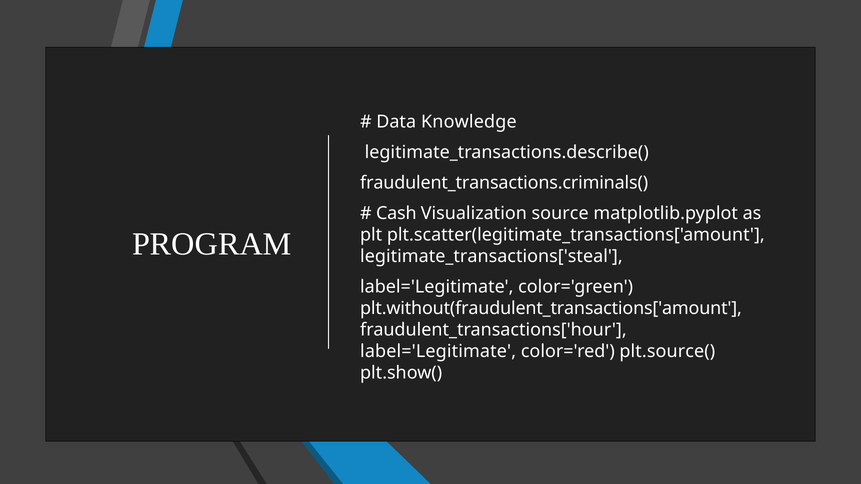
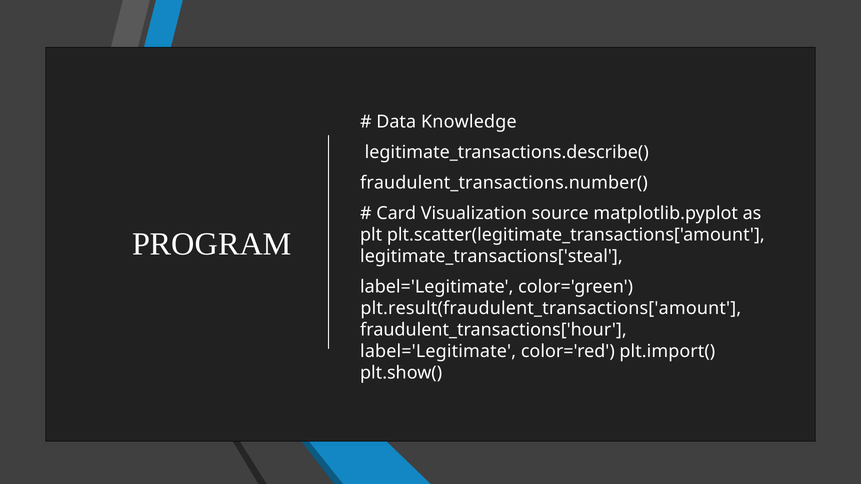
fraudulent_transactions.criminals(: fraudulent_transactions.criminals( -> fraudulent_transactions.number( (504, 183)
Cash: Cash -> Card (396, 213)
plt.without(fraudulent_transactions['amount: plt.without(fraudulent_transactions['amount -> plt.result(fraudulent_transactions['amount (551, 309)
plt.source(: plt.source( -> plt.import( (667, 352)
